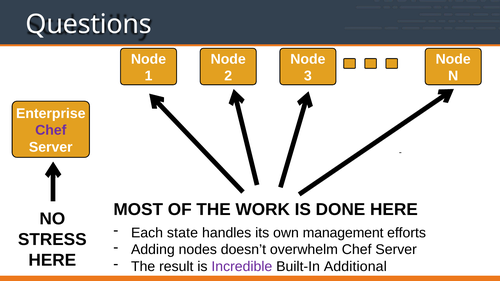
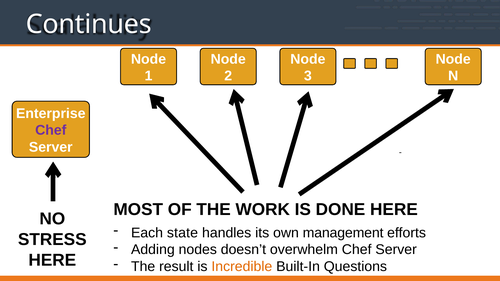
Questions: Questions -> Continues (89, 24)
Incredible colour: purple -> orange (242, 267)
Additional: Additional -> Questions (355, 267)
